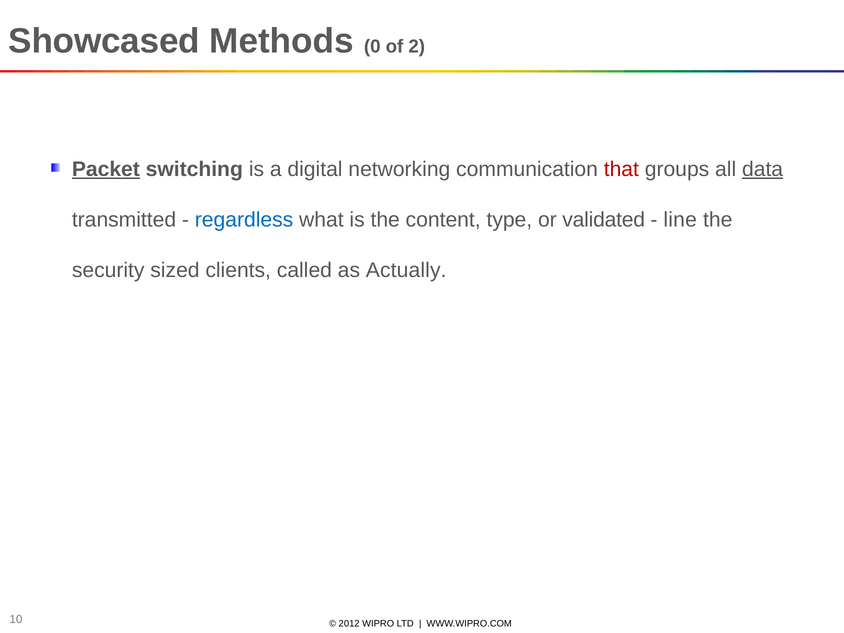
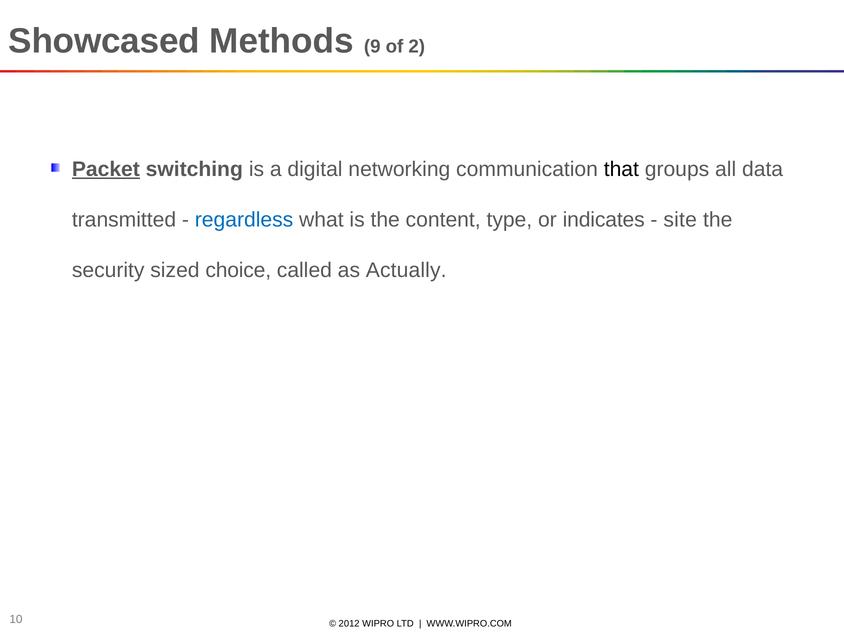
0: 0 -> 9 (372, 47)
that colour: red -> black (621, 169)
data underline: present -> none (763, 169)
validated: validated -> indicates (604, 220)
line: line -> site (680, 220)
clients: clients -> choice (238, 270)
